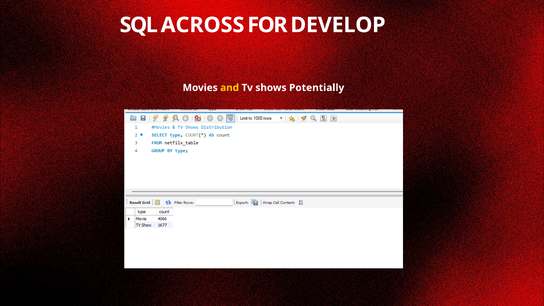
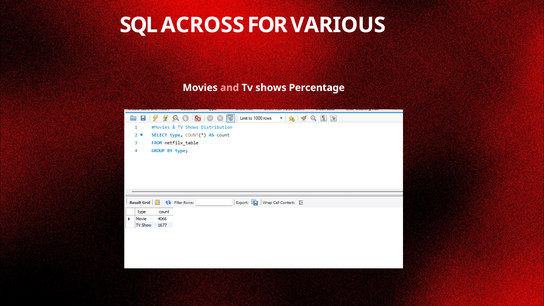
DEVELOP: DEVELOP -> VARIOUS (338, 25)
and colour: yellow -> pink (230, 88)
Potentially: Potentially -> Percentage (317, 88)
